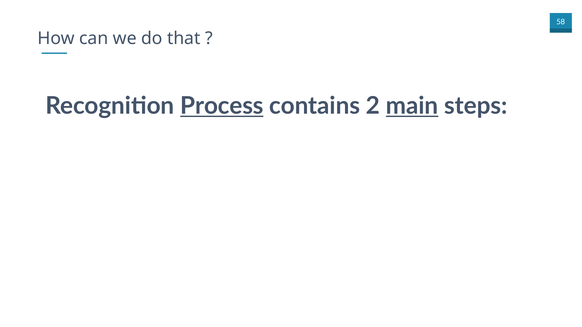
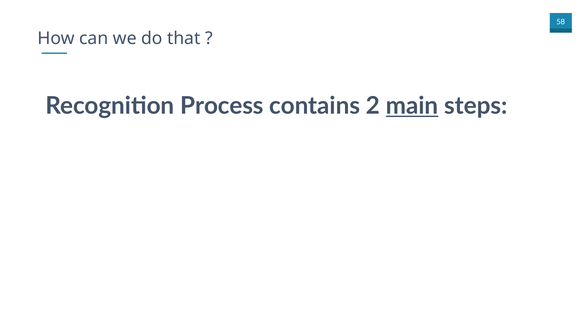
Process underline: present -> none (222, 106)
